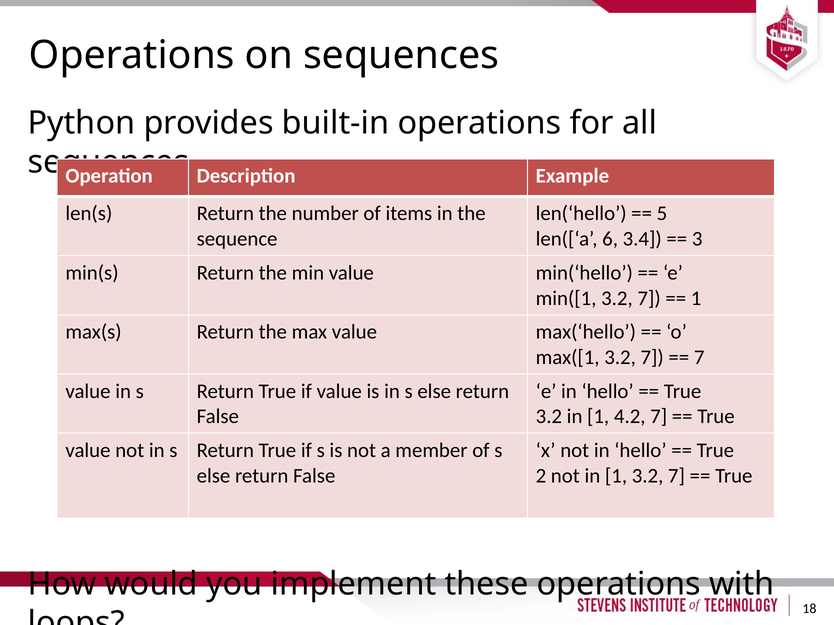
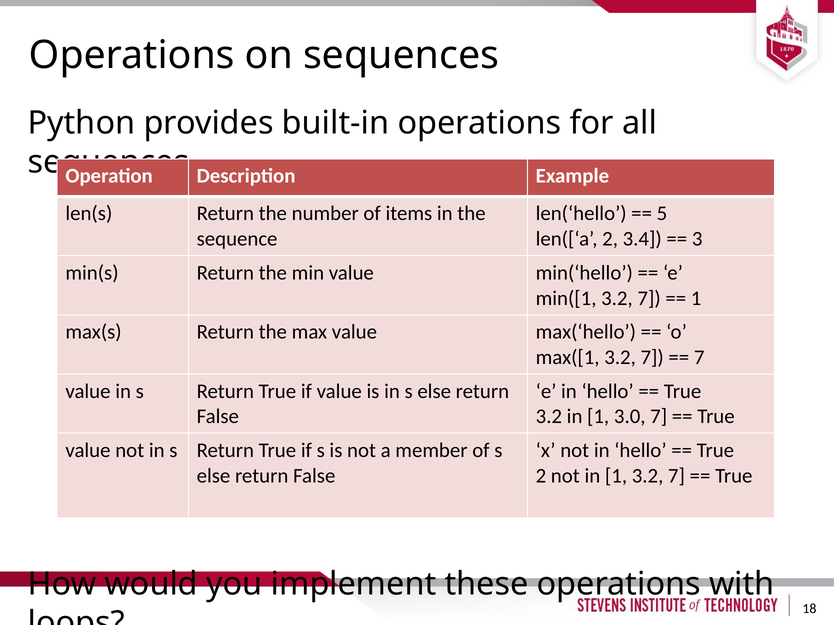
len([‘a 6: 6 -> 2 (610, 239)
4.2: 4.2 -> 3.0 (630, 417)
